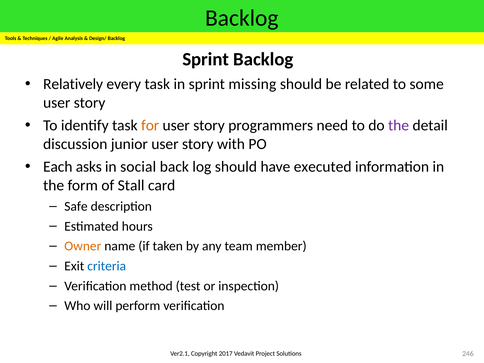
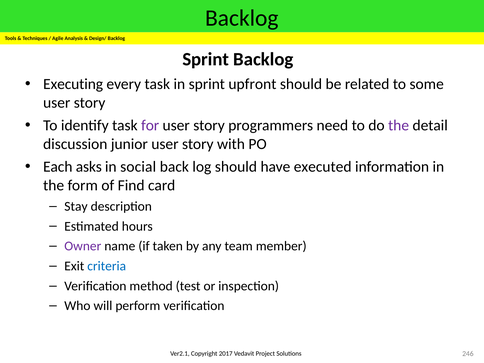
Relatively: Relatively -> Executing (73, 84)
missing: missing -> upfront (252, 84)
for colour: orange -> purple (150, 125)
Stall: Stall -> Find (131, 185)
Safe: Safe -> Stay (76, 206)
Owner colour: orange -> purple (83, 246)
